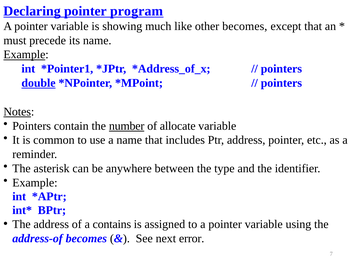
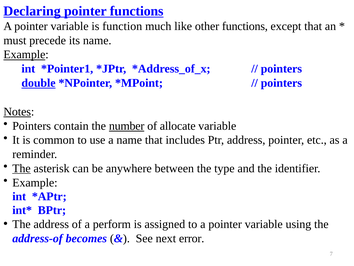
pointer program: program -> functions (137, 11)
showing: showing -> function (122, 26)
other becomes: becomes -> functions (245, 26)
The underline: none -> present (21, 168)
contains: contains -> perform (112, 224)
